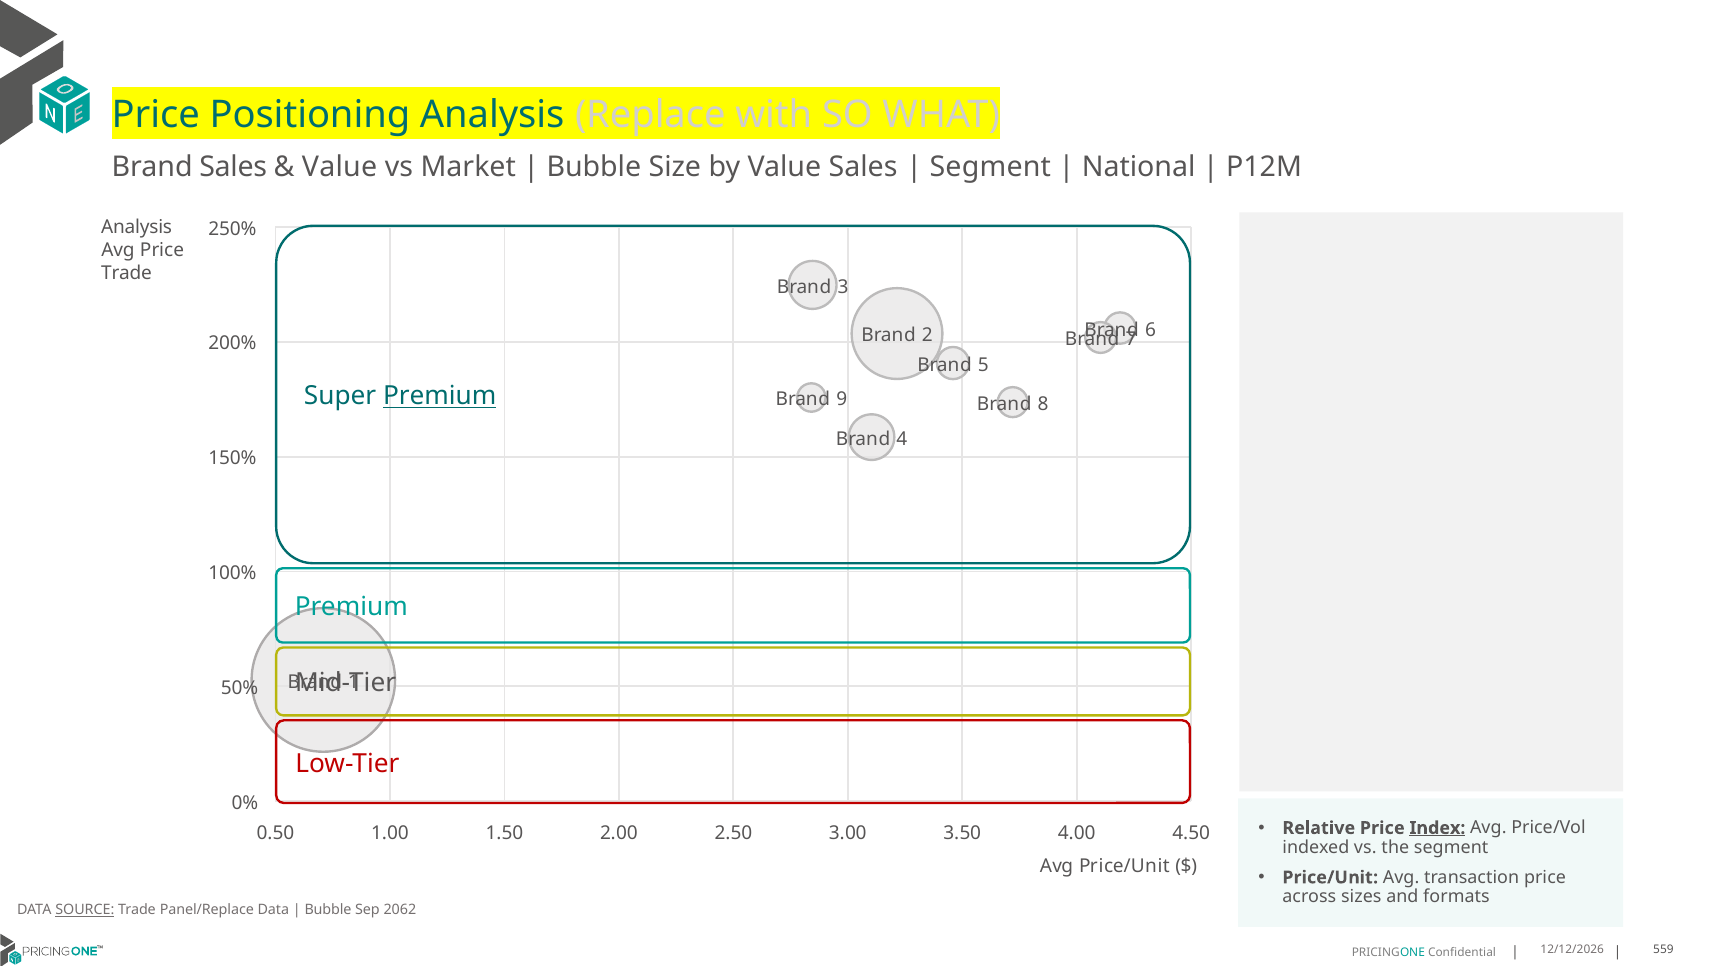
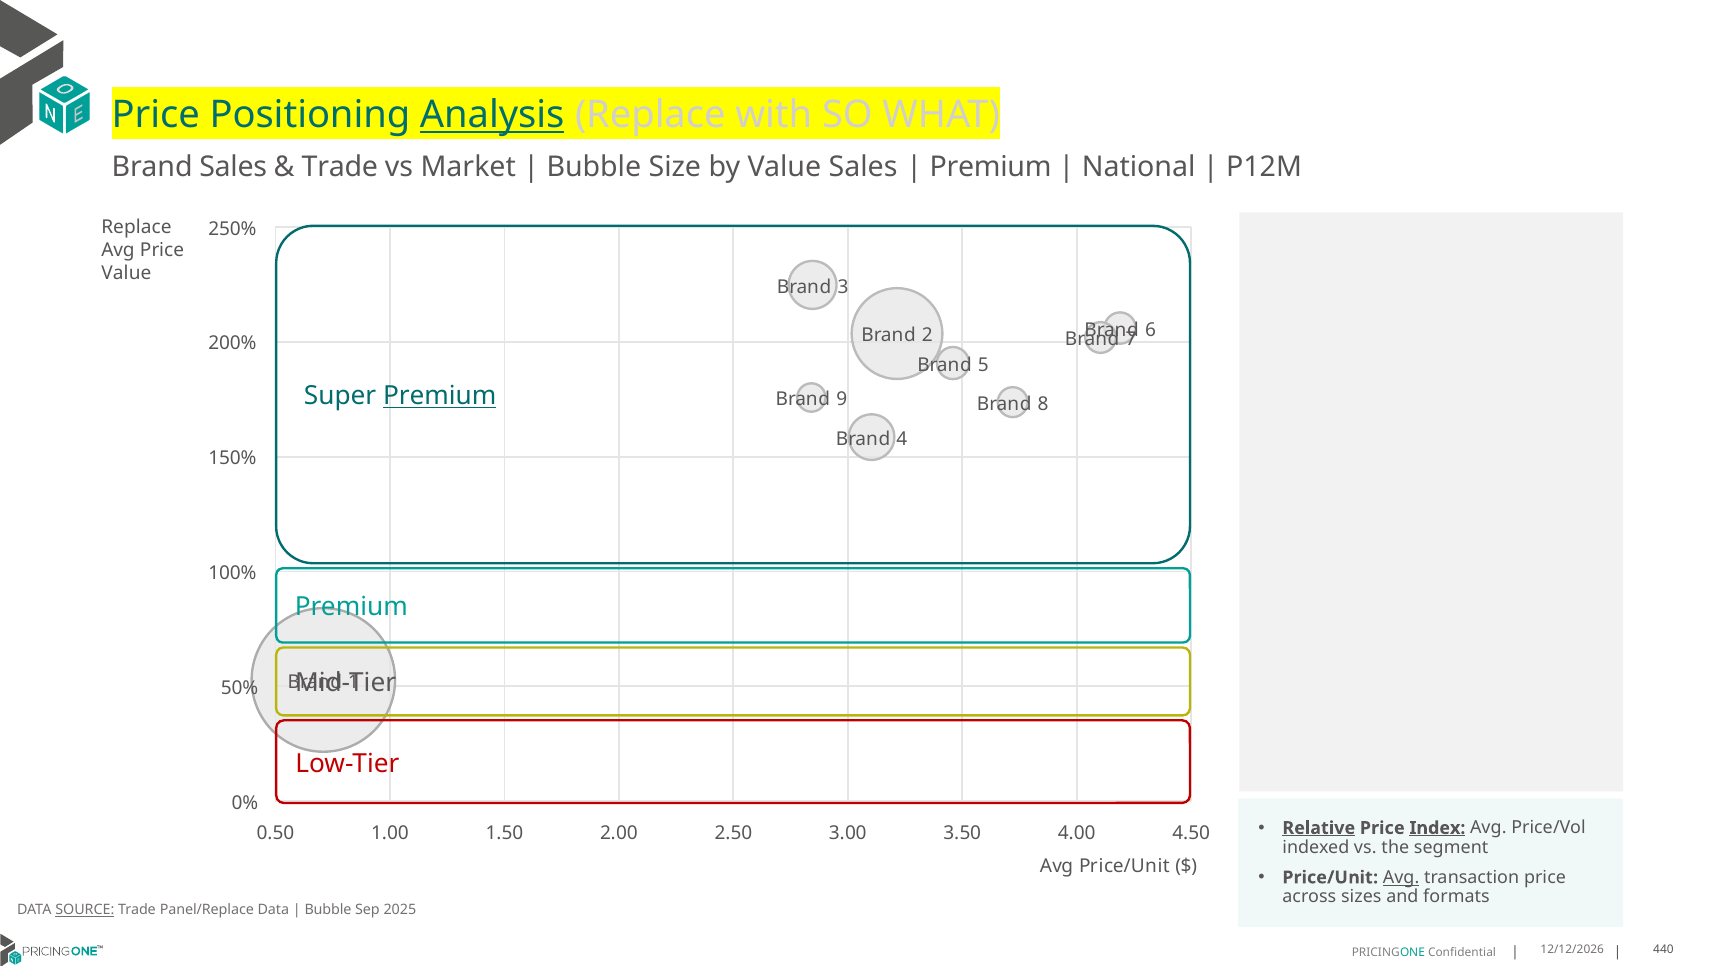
Analysis underline: none -> present (492, 115)
Value: Value -> Trade (340, 167)
Segment: Segment -> Premium (991, 167)
Analysis: Analysis -> Replace (136, 227)
Trade: Trade -> Value (126, 273)
Relative underline: none -> present (1319, 827)
Avg underline: none -> present (1401, 877)
2062: 2062 -> 2025 (400, 909)
559: 559 -> 440 (1663, 949)
